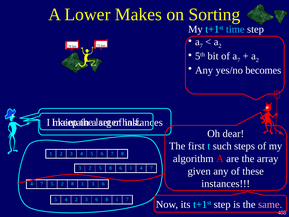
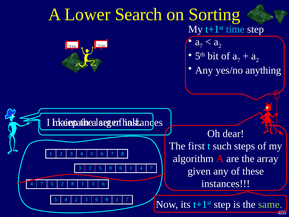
Makes: Makes -> Search (139, 14)
becomes: becomes -> anything (263, 70)
same colour: pink -> light green (270, 204)
